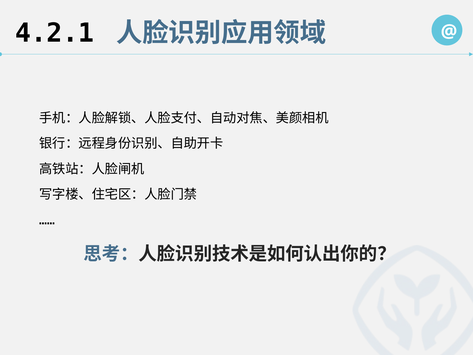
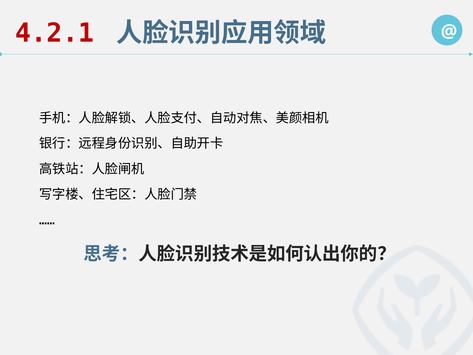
4.2.1 colour: black -> red (55, 33)
